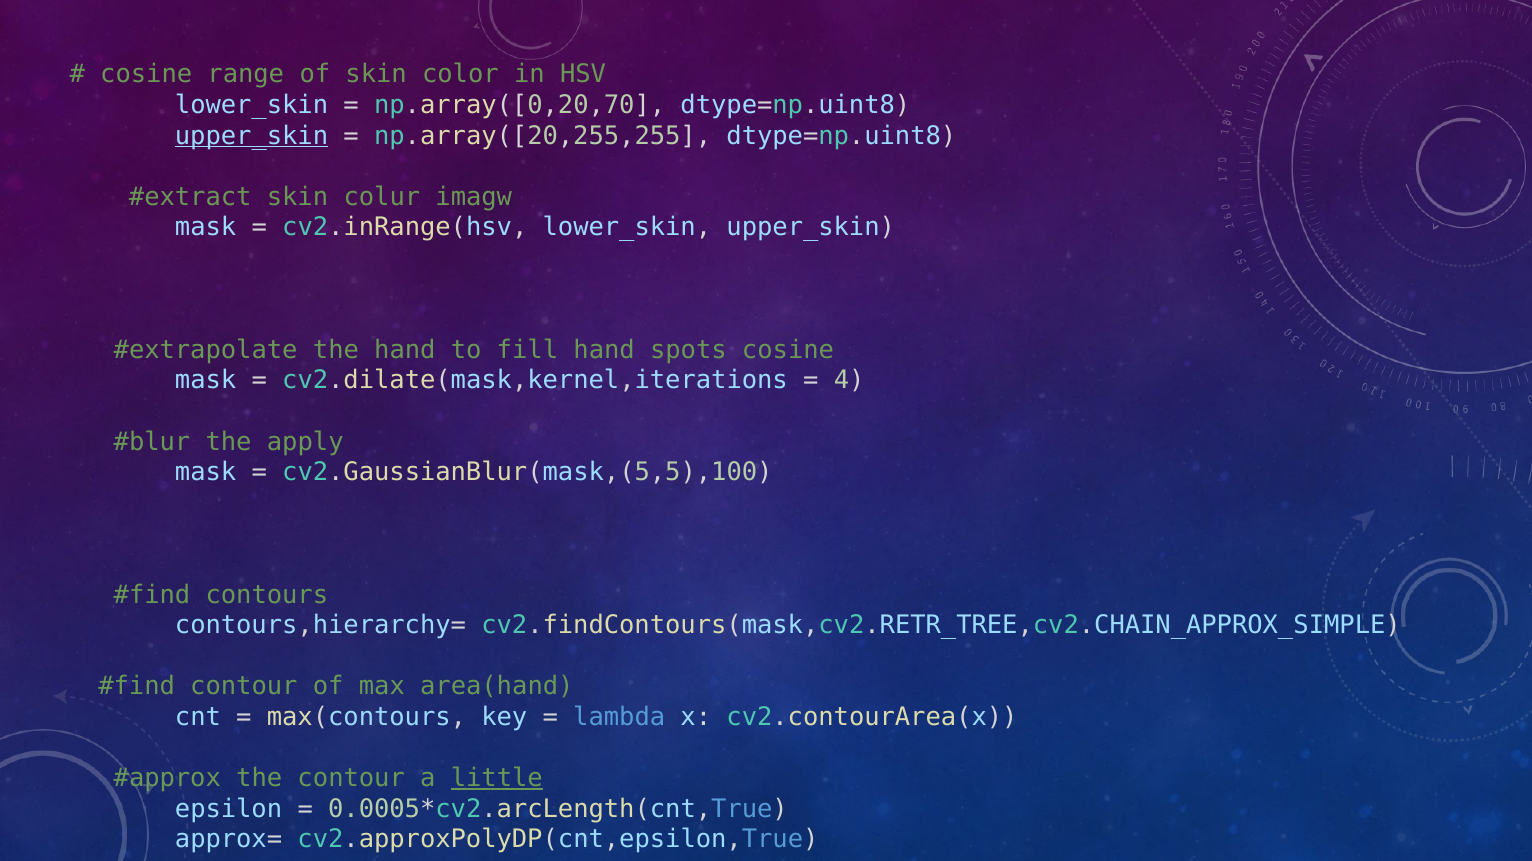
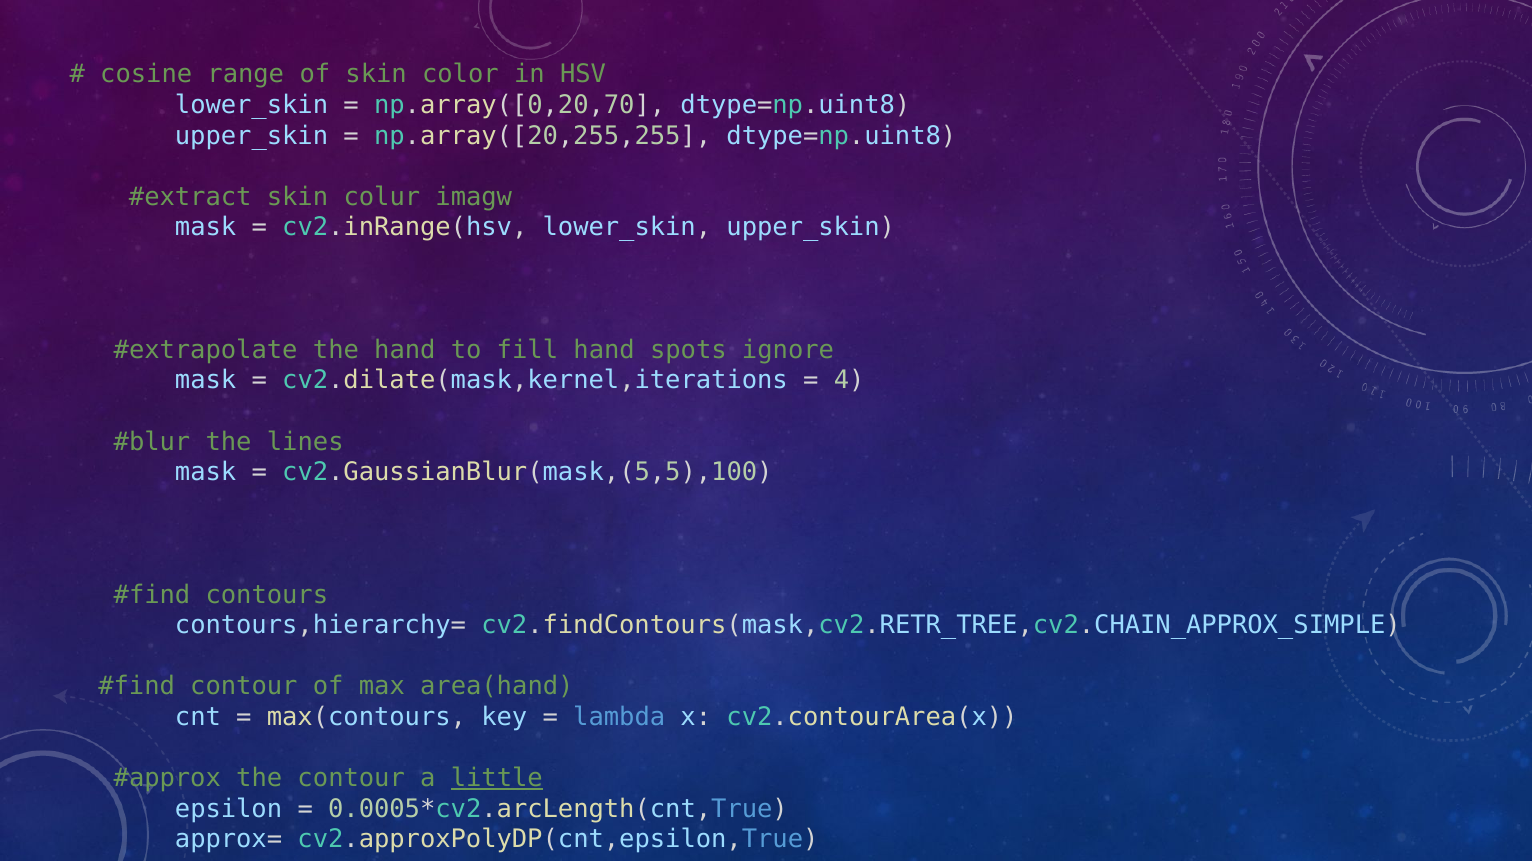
upper_skin underline: present -> none (252, 136)
spots cosine: cosine -> ignore (788, 350)
apply: apply -> lines (305, 442)
